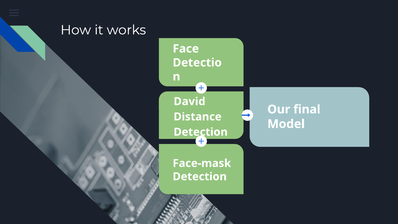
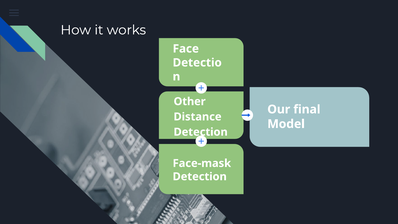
David: David -> Other (190, 101)
